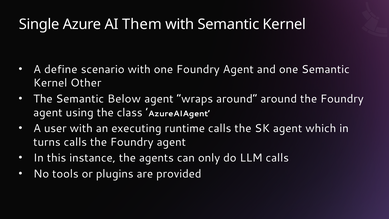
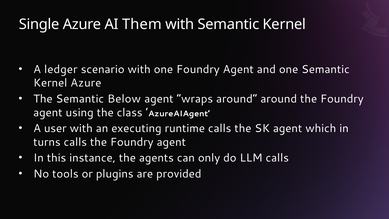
define: define -> ledger (61, 69)
Kernel Other: Other -> Azure (86, 83)
